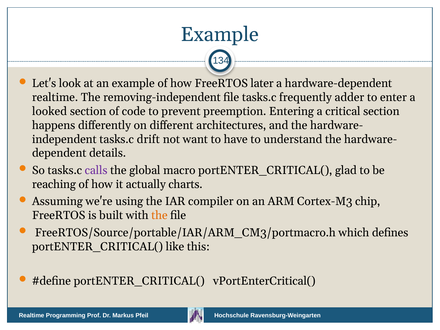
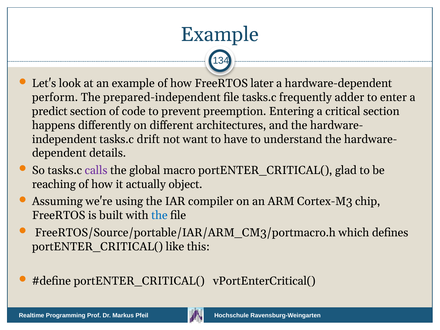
realtime: realtime -> perform (55, 97)
removing-independent: removing-independent -> prepared-independent (162, 97)
looked: looked -> predict (50, 111)
charts: charts -> object (185, 184)
the colour: orange -> blue (159, 215)
